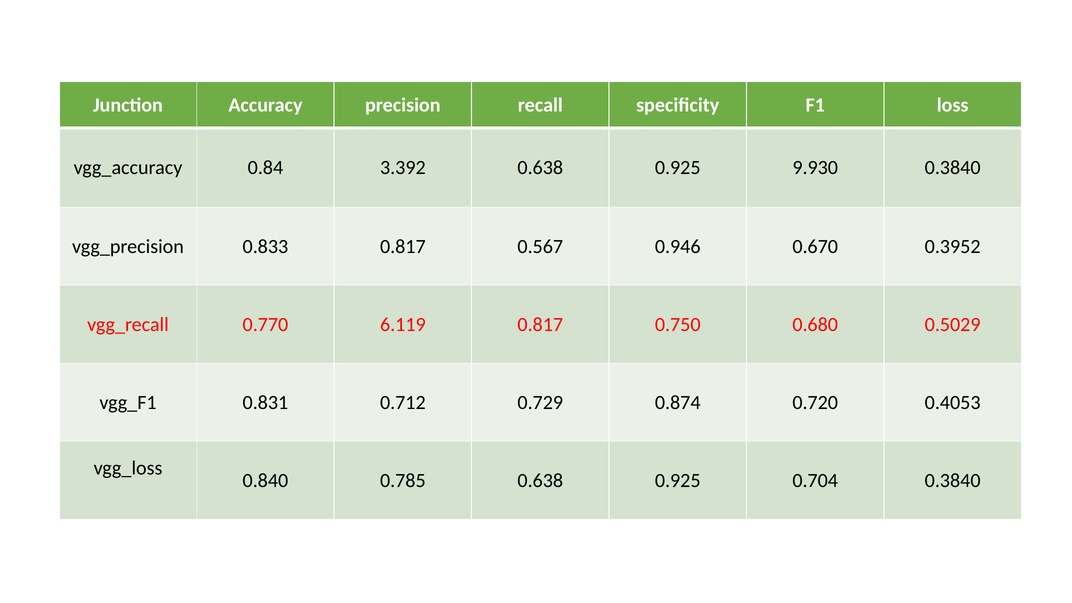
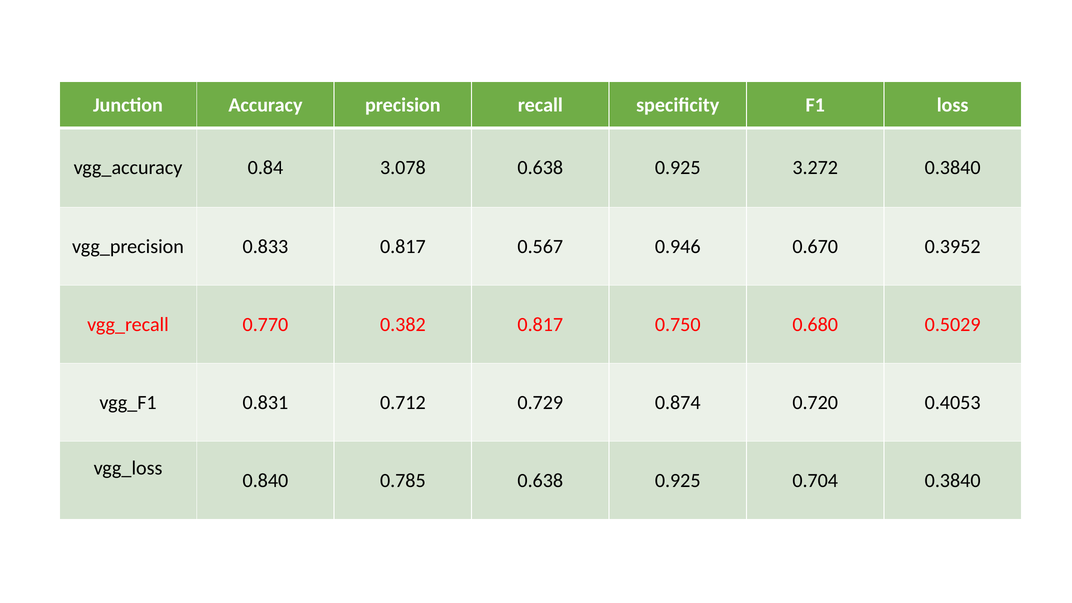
3.392: 3.392 -> 3.078 (403, 168)
9.930: 9.930 -> 3.272 (815, 168)
6.119: 6.119 -> 0.382 (403, 324)
